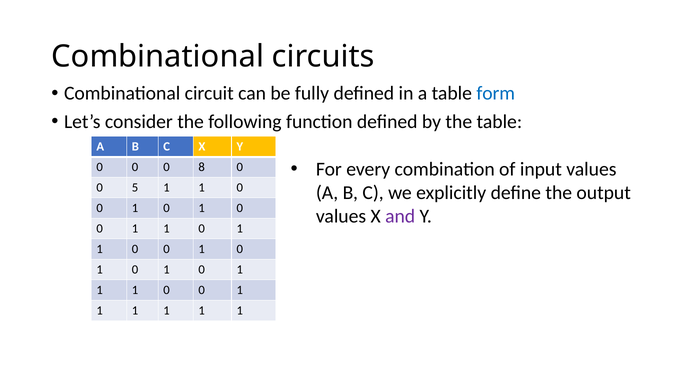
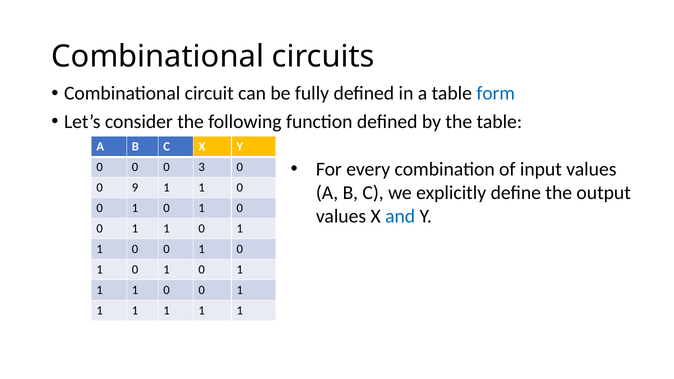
8: 8 -> 3 (202, 167)
5: 5 -> 9 (135, 188)
and colour: purple -> blue (400, 216)
